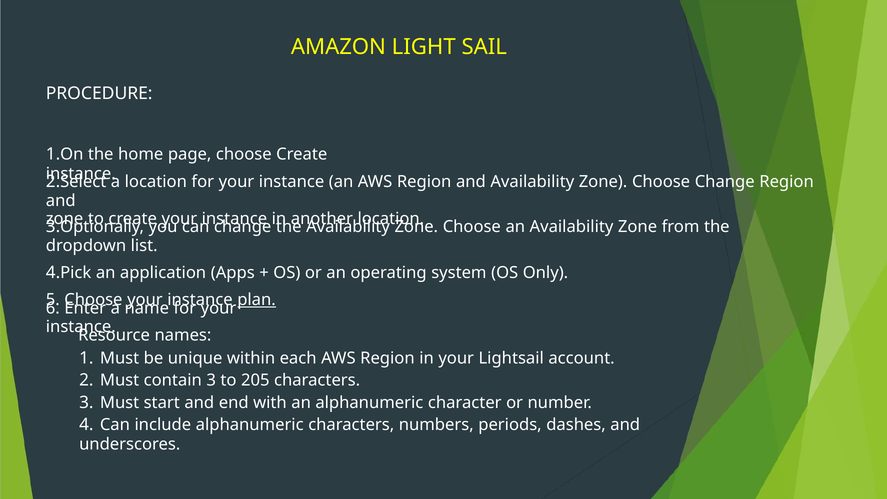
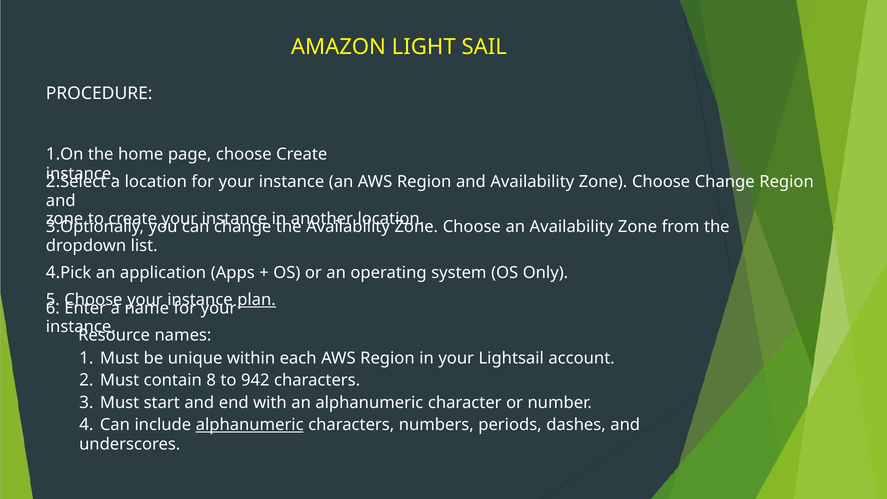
contain 3: 3 -> 8 (211, 380)
205: 205 -> 942 (255, 380)
alphanumeric underline: none -> present (250, 425)
